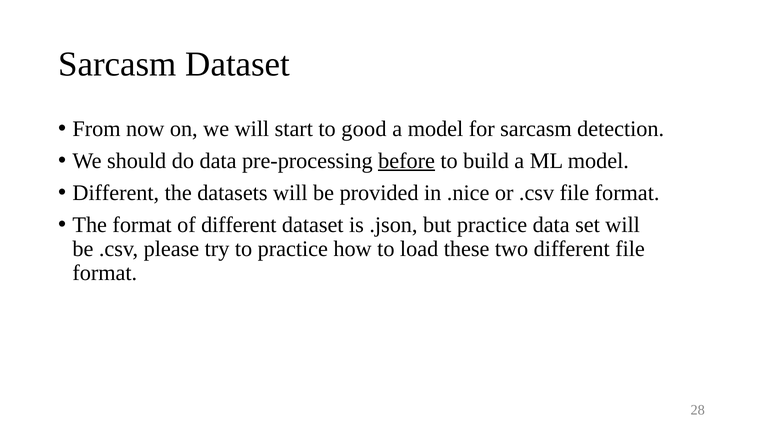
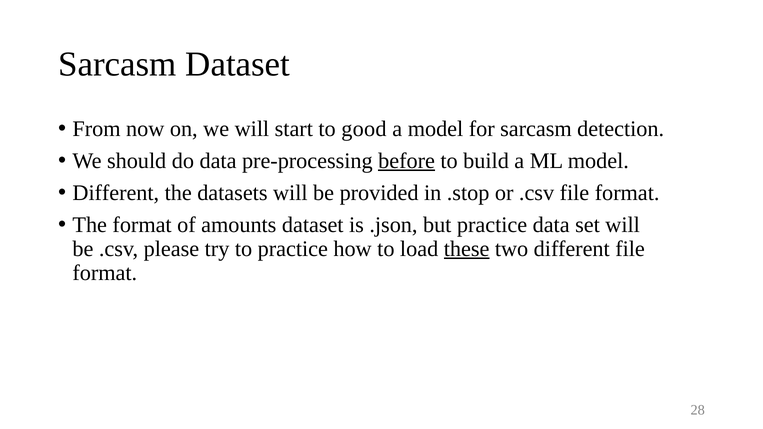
.nice: .nice -> .stop (468, 193)
of different: different -> amounts (239, 225)
these underline: none -> present (467, 249)
